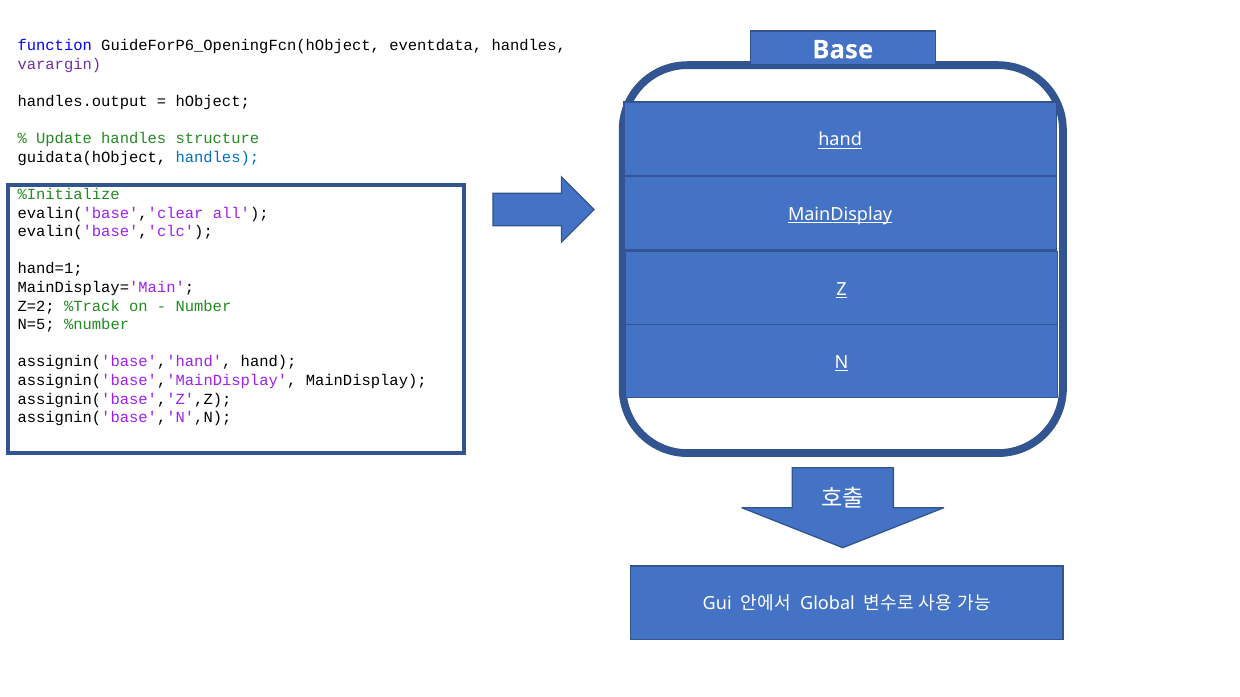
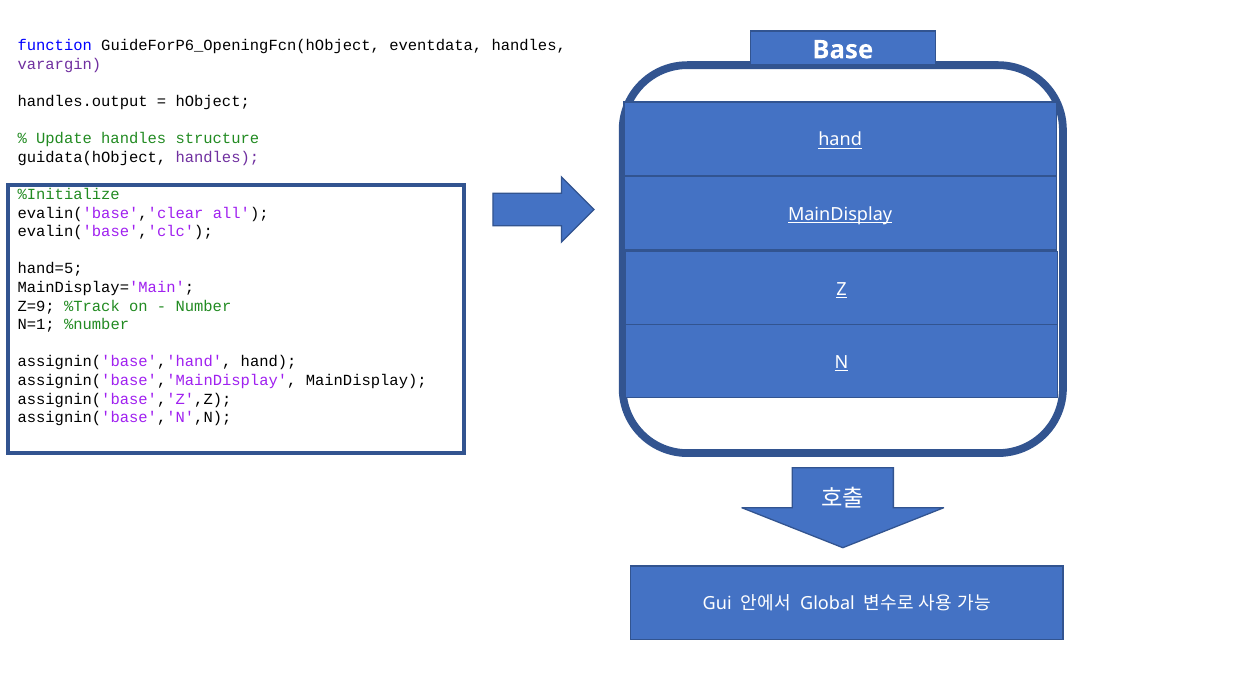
handles colour: blue -> purple (217, 157)
hand=1: hand=1 -> hand=5 (50, 269)
Z=2: Z=2 -> Z=9 (36, 306)
N=5: N=5 -> N=1 (36, 325)
